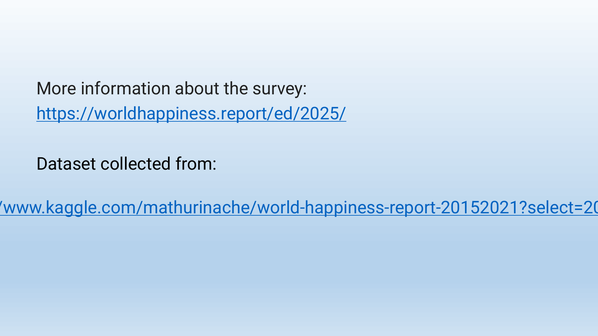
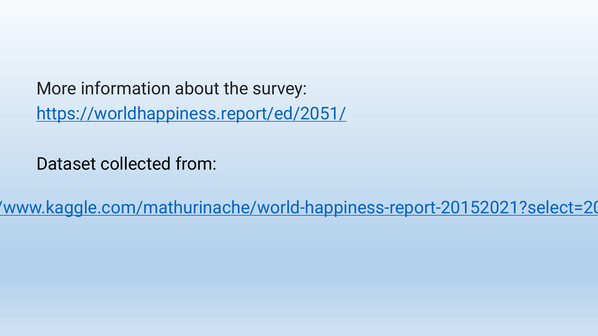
https://worldhappiness.report/ed/2025/: https://worldhappiness.report/ed/2025/ -> https://worldhappiness.report/ed/2051/ (191, 114)
